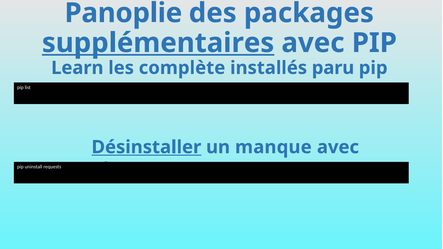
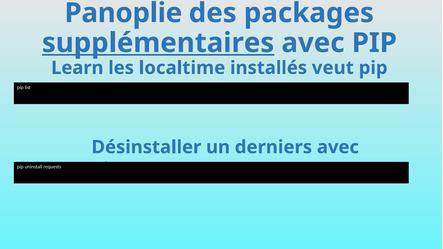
complète: complète -> localtime (182, 68)
paru: paru -> veut (333, 68)
Désinstaller underline: present -> none (146, 147)
manque: manque -> derniers (273, 147)
